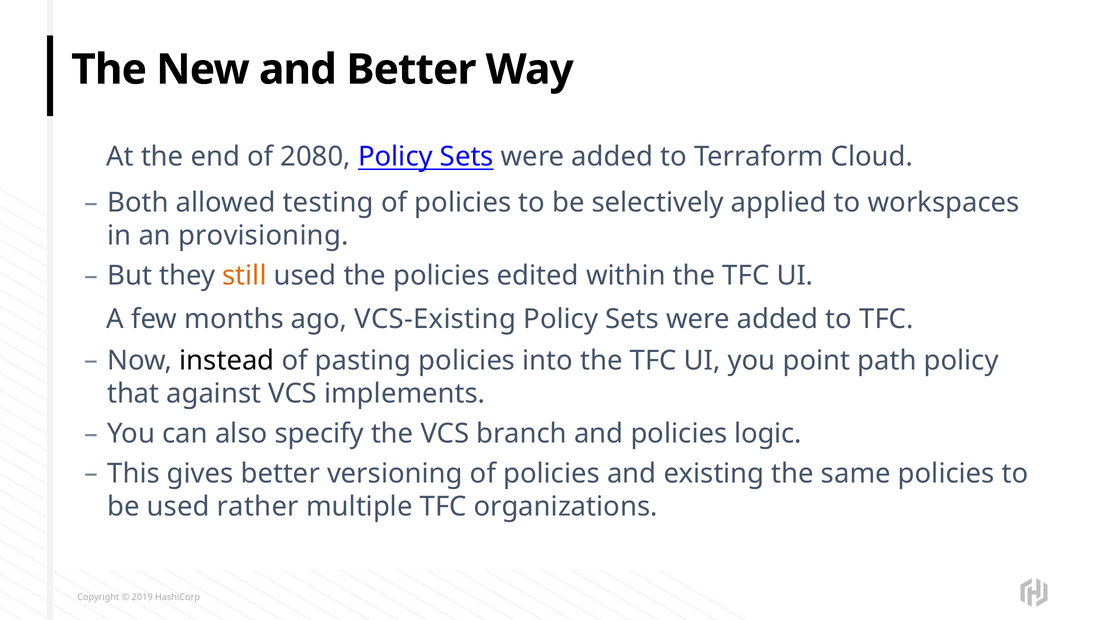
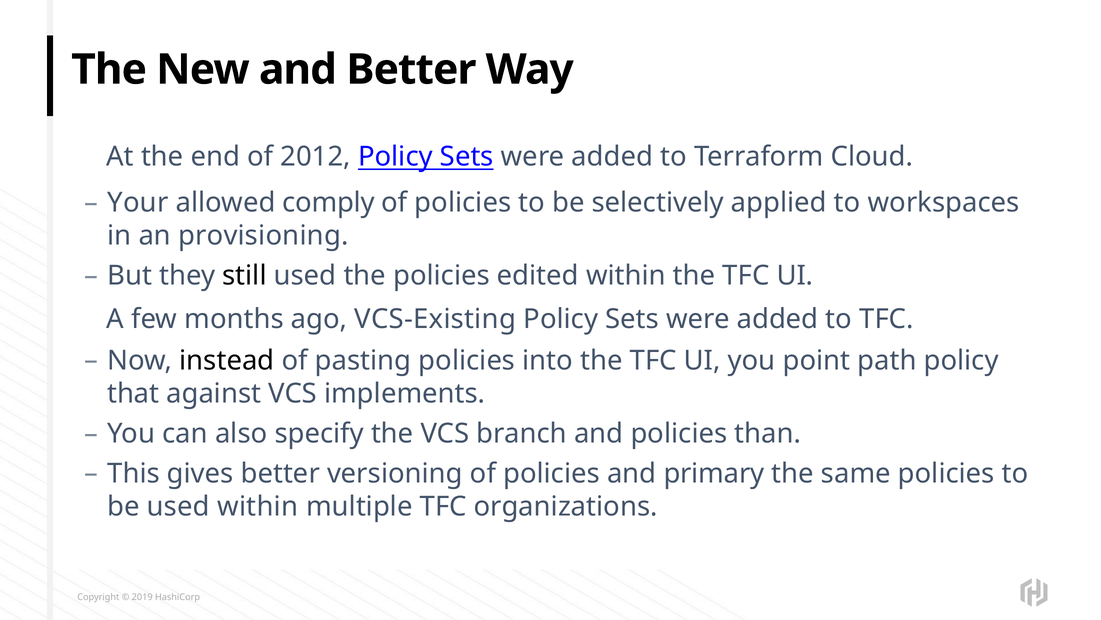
2080: 2080 -> 2012 (316, 156)
Both: Both -> Your (138, 203)
testing: testing -> comply (328, 203)
still colour: orange -> black (244, 275)
logic: logic -> than (768, 433)
existing: existing -> primary (714, 473)
used rather: rather -> within (258, 506)
